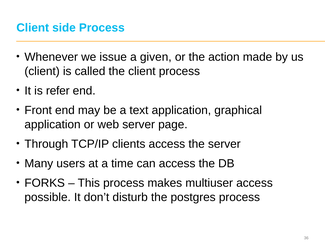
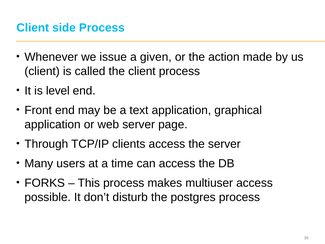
refer: refer -> level (58, 91)
